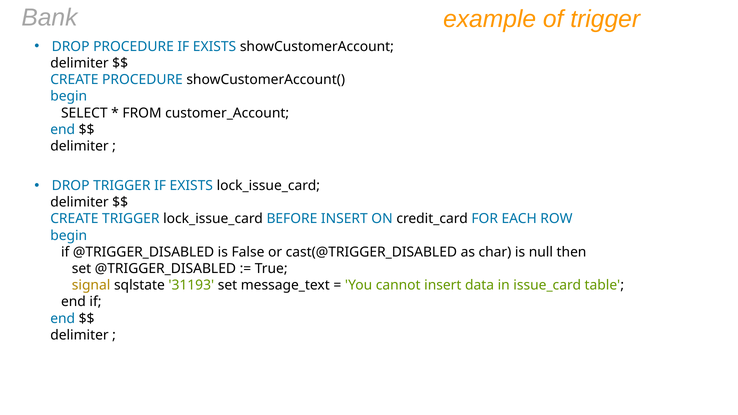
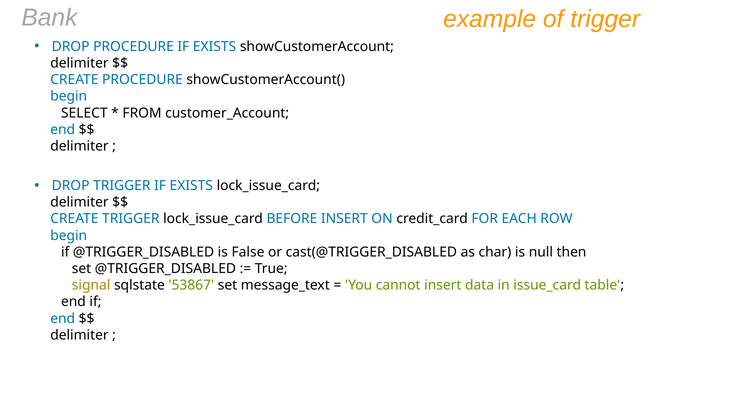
31193: 31193 -> 53867 (191, 285)
